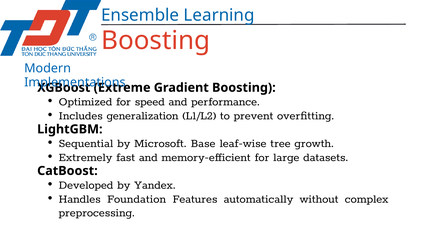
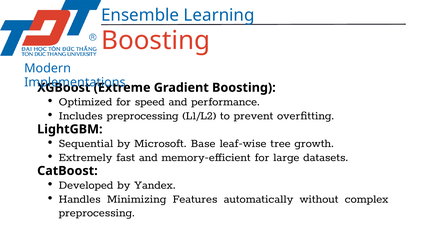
Includes generalization: generalization -> preprocessing (143, 115)
Foundation: Foundation -> Minimizing (137, 198)
